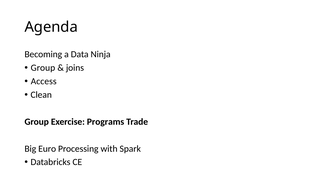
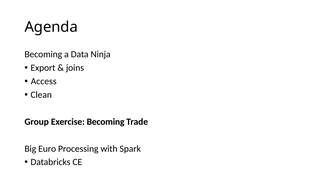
Group: Group -> Export (43, 68)
Exercise Programs: Programs -> Becoming (106, 122)
